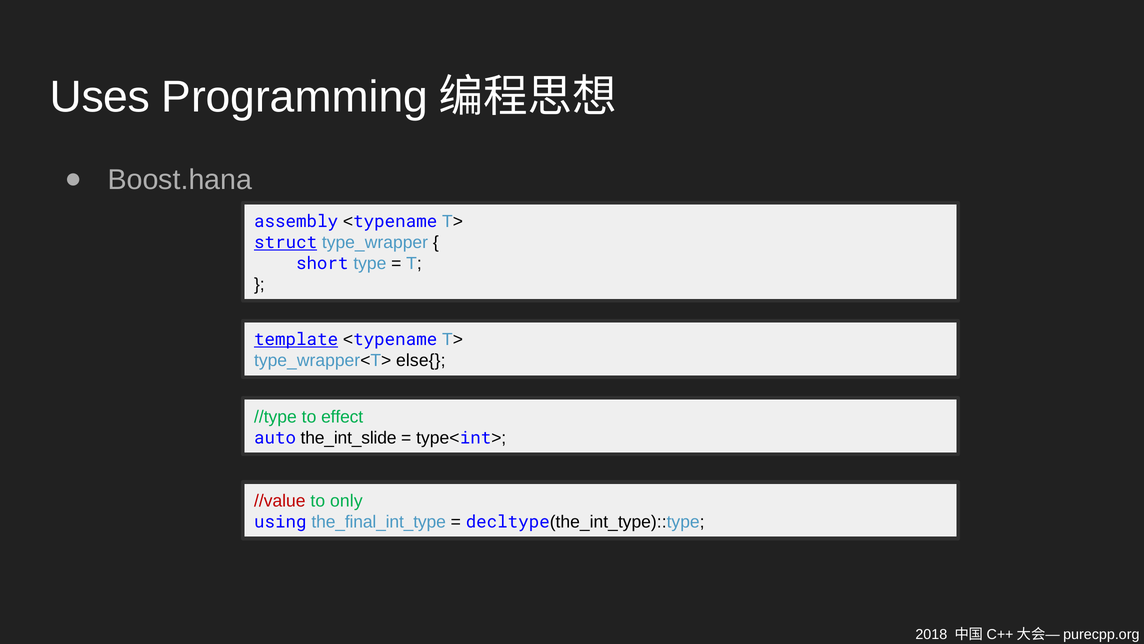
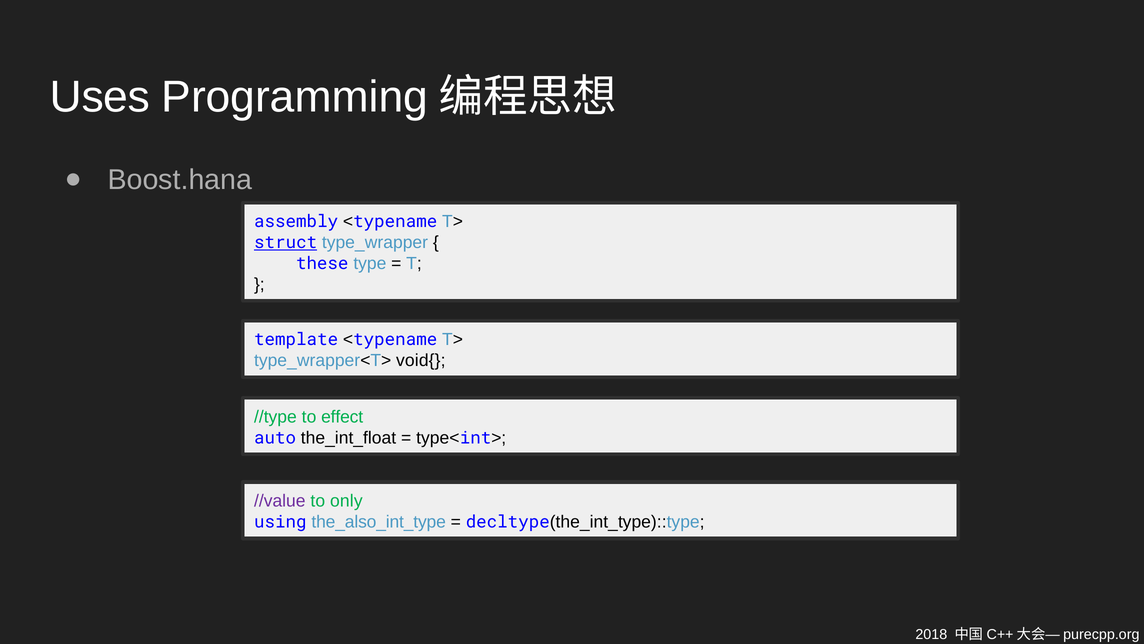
short: short -> these (322, 263)
template underline: present -> none (296, 339)
else{: else{ -> void{ (421, 360)
the_int_slide: the_int_slide -> the_int_float (348, 438)
//value colour: red -> purple (280, 501)
the_final_int_type: the_final_int_type -> the_also_int_type (379, 522)
